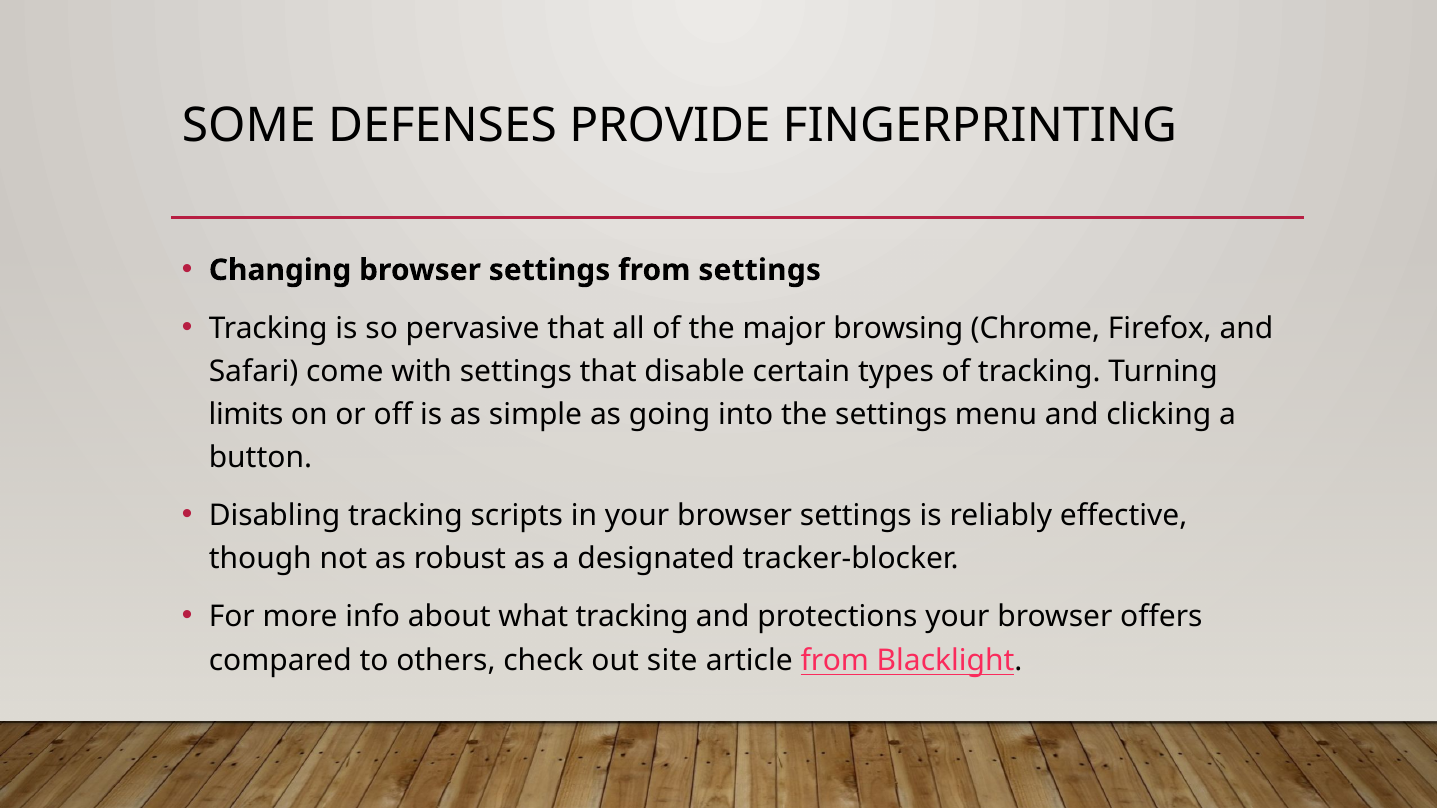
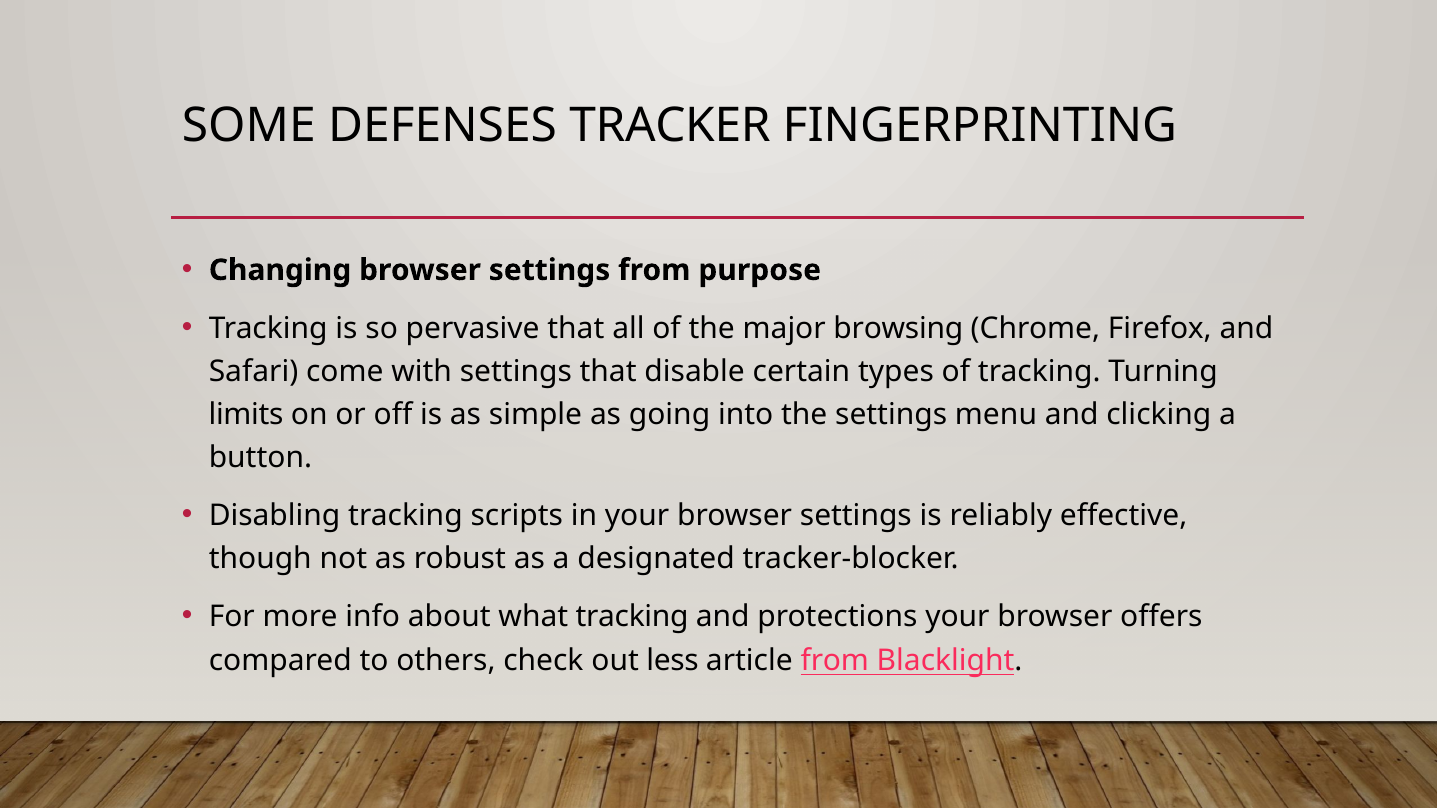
PROVIDE: PROVIDE -> TRACKER (670, 126)
from settings: settings -> purpose (760, 270)
site: site -> less (673, 661)
